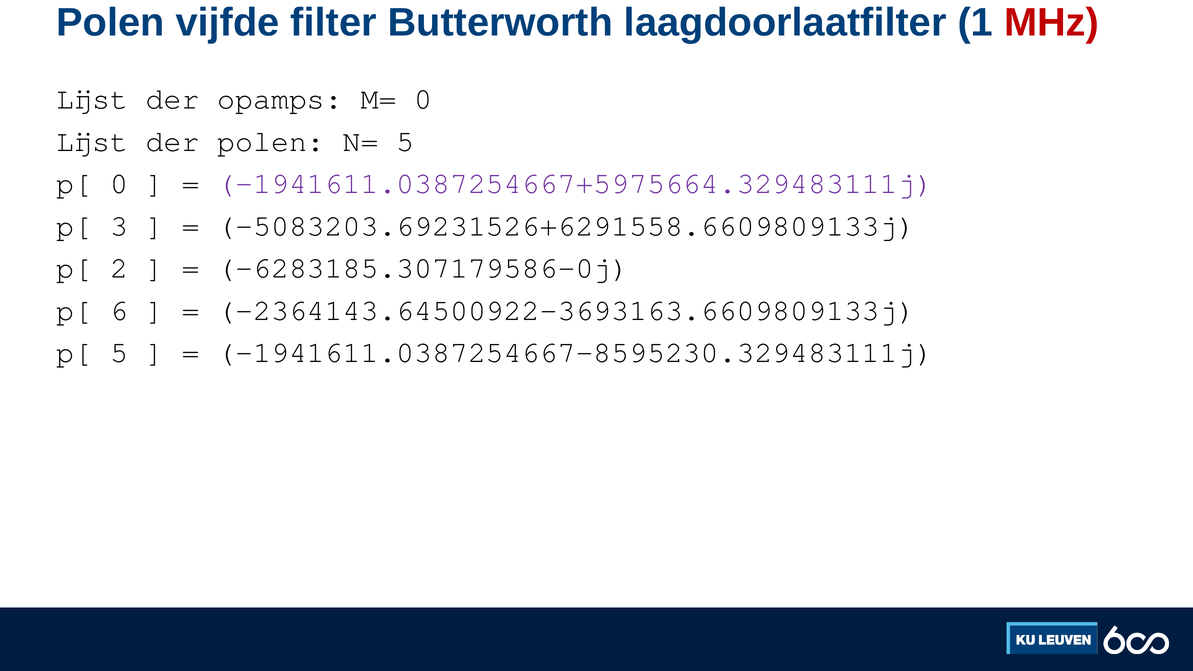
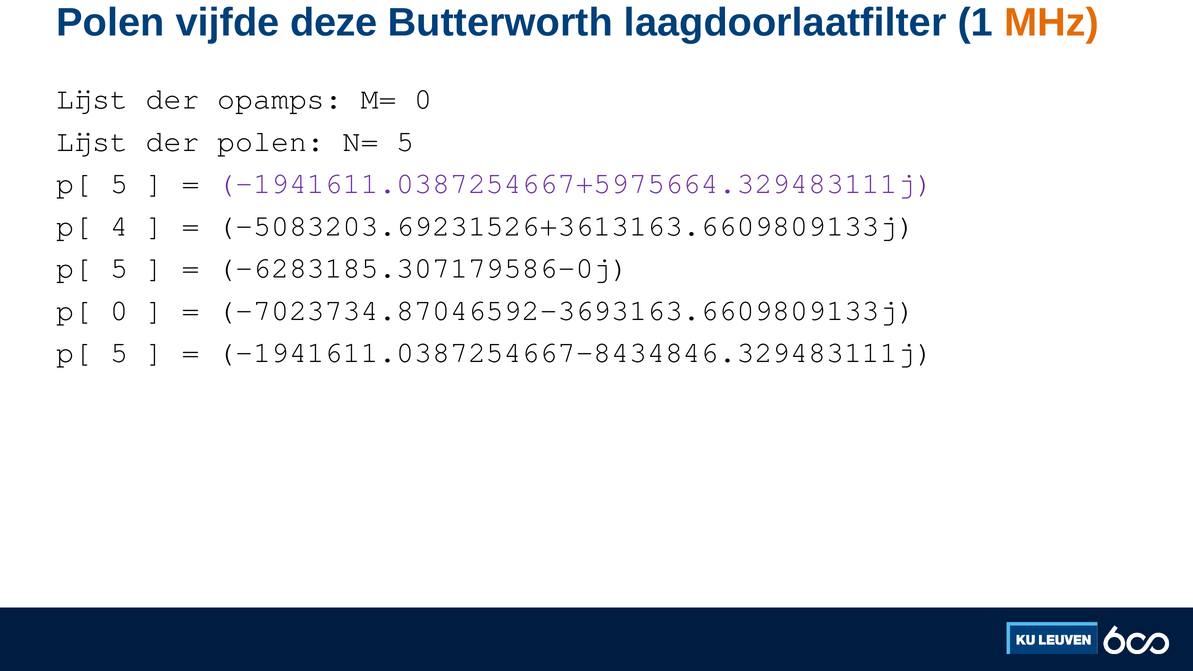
filter: filter -> deze (334, 23)
MHz colour: red -> orange (1052, 23)
0: 0 -> 5 (119, 184)
3: 3 -> 4 (119, 226)
-5083203.69231526+6291558.6609809133j: -5083203.69231526+6291558.6609809133j -> -5083203.69231526+3613163.6609809133j (567, 226)
2: 2 -> 5 (119, 268)
p[ 6: 6 -> 0 (119, 310)
-2364143.64500922-3693163.6609809133j: -2364143.64500922-3693163.6609809133j -> -7023734.87046592-3693163.6609809133j (567, 310)
-1941611.0387254667-8595230.329483111j: -1941611.0387254667-8595230.329483111j -> -1941611.0387254667-8434846.329483111j (576, 353)
